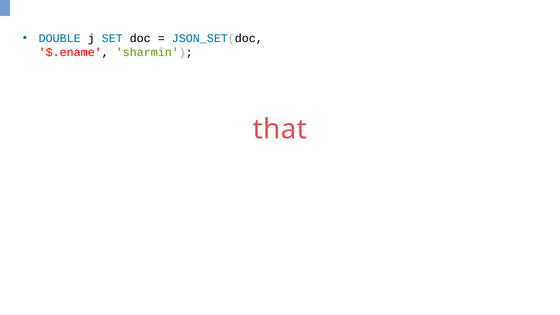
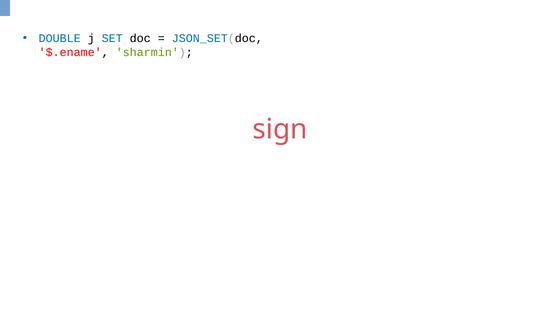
that: that -> sign (280, 129)
